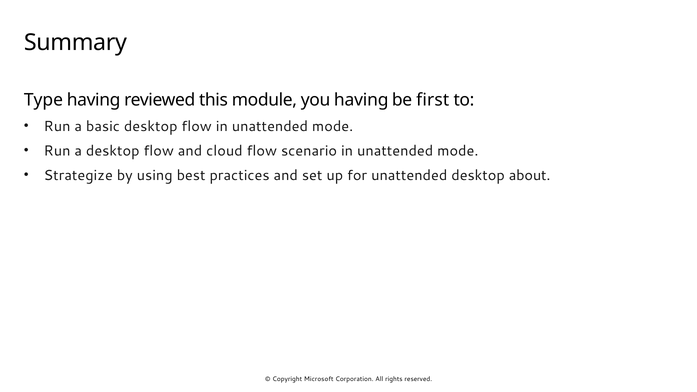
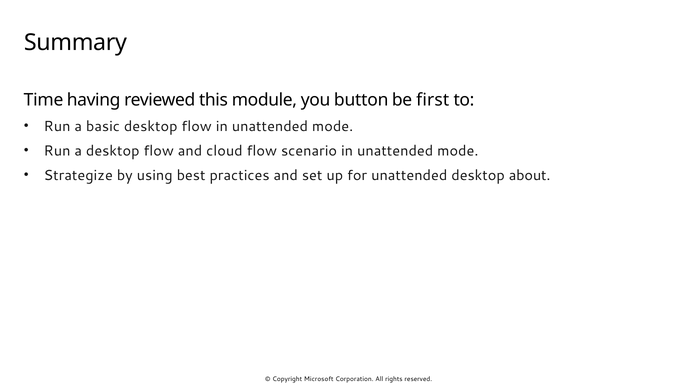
Type: Type -> Time (44, 100)
you having: having -> button (361, 100)
